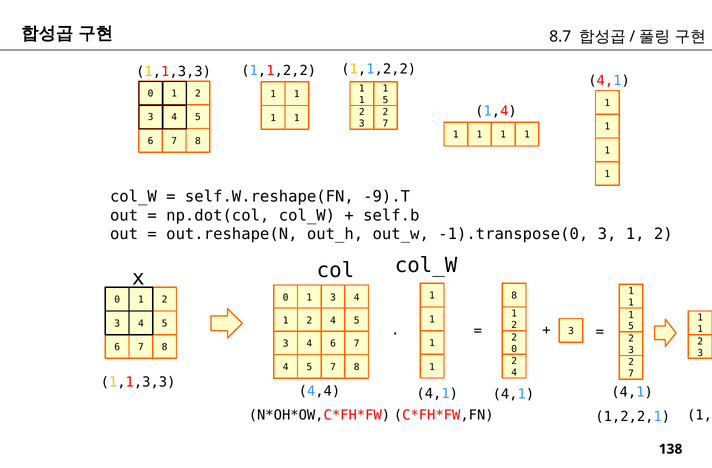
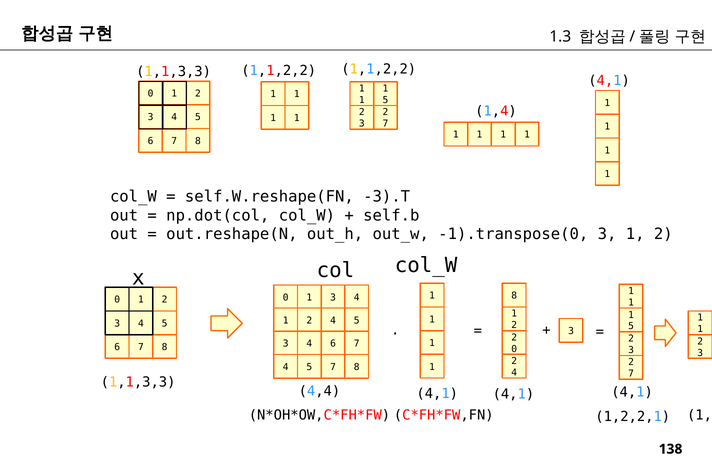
8.7: 8.7 -> 1.3 (560, 36)
-9).T: -9).T -> -3).T (387, 197)
